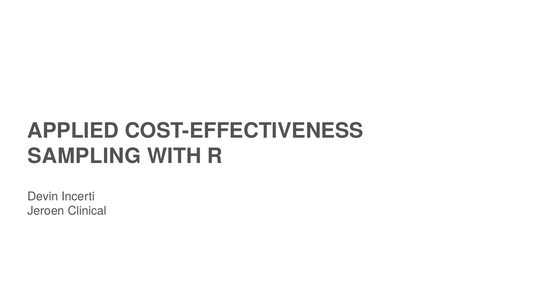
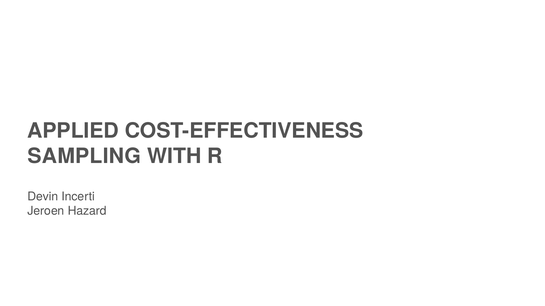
Clinical: Clinical -> Hazard (87, 211)
